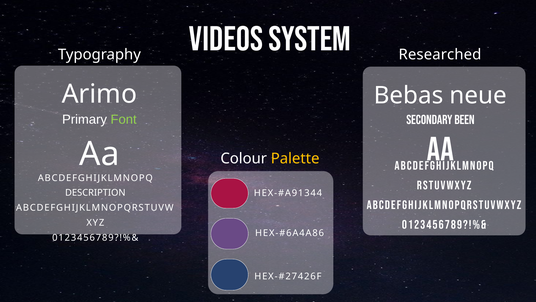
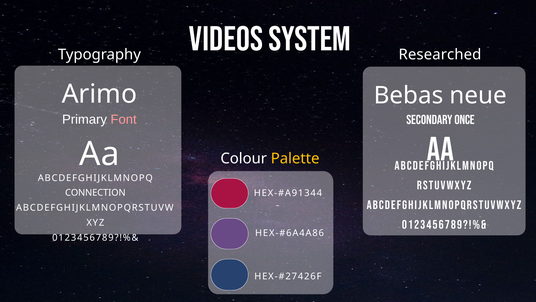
Font colour: light green -> pink (124, 119)
Been: Been -> Once (465, 120)
DESCRIPTION: DESCRIPTION -> CONNECTION (95, 193)
